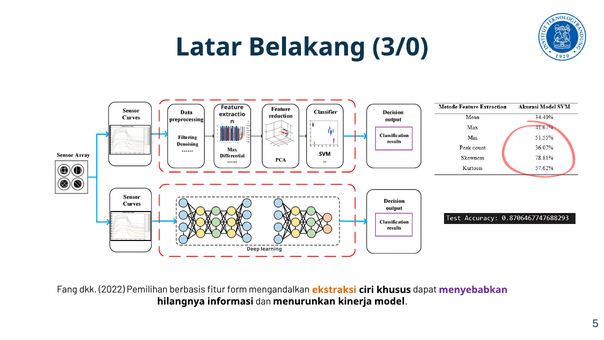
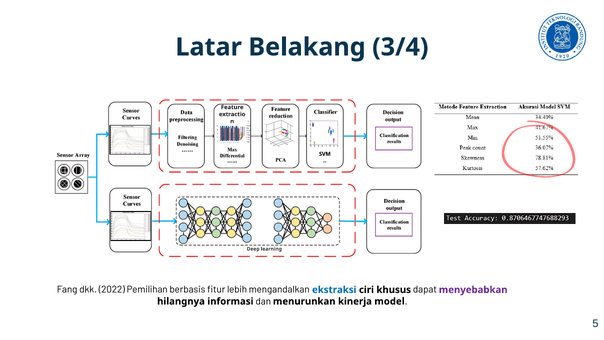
3/0: 3/0 -> 3/4 (400, 47)
form: form -> lebih (237, 290)
ekstraksi colour: orange -> blue (334, 290)
